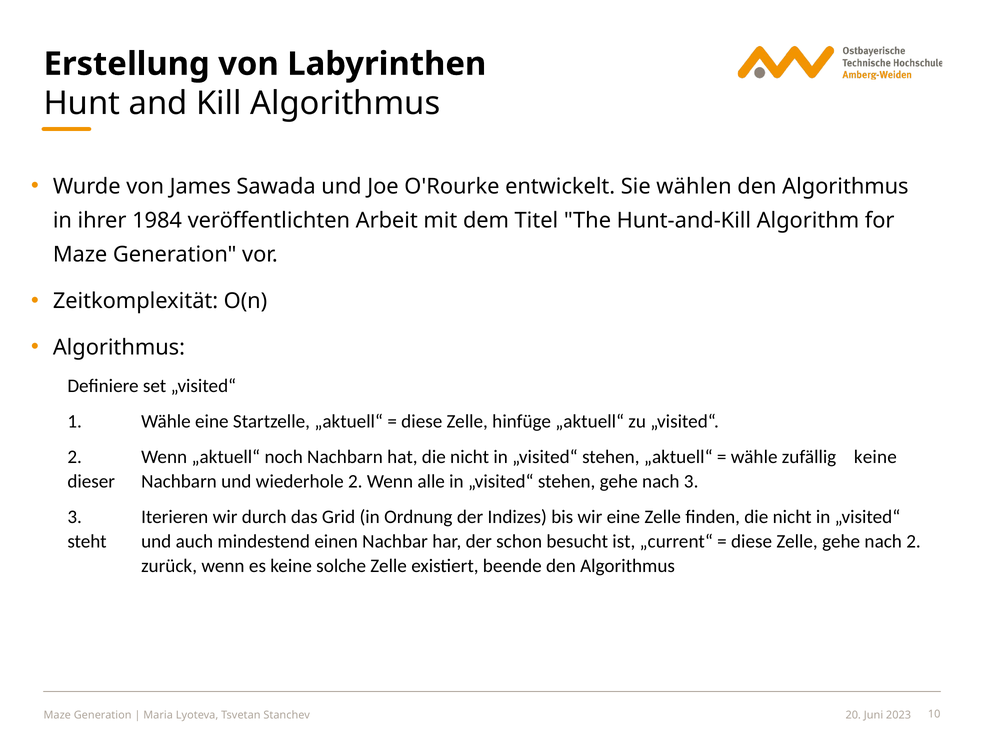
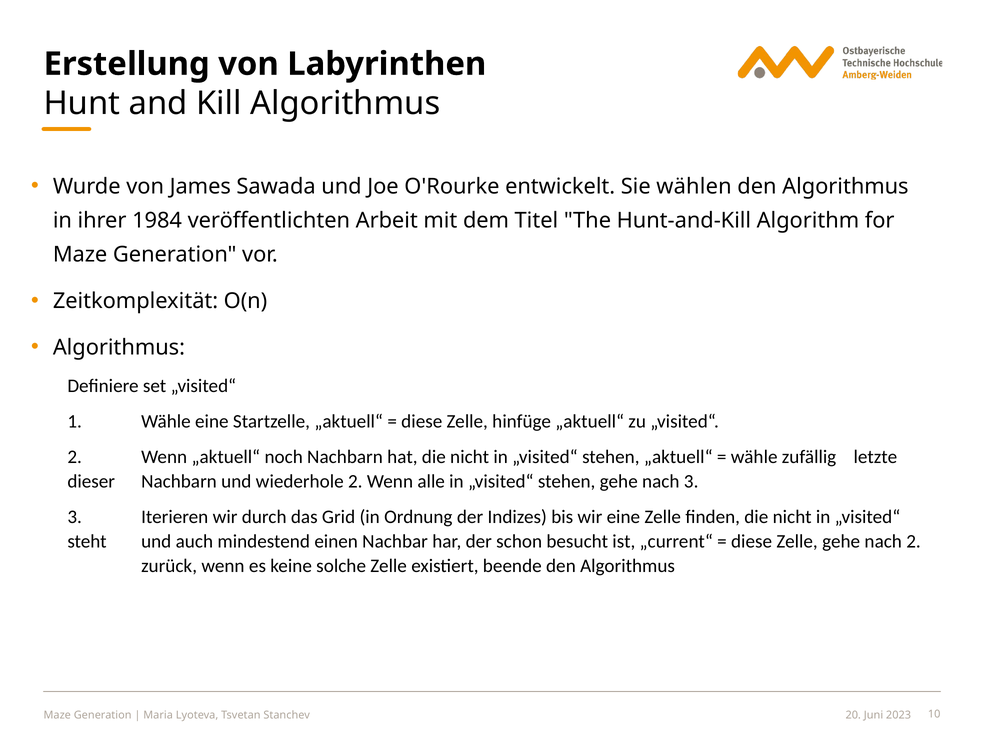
zufällig keine: keine -> letzte (875, 457)
